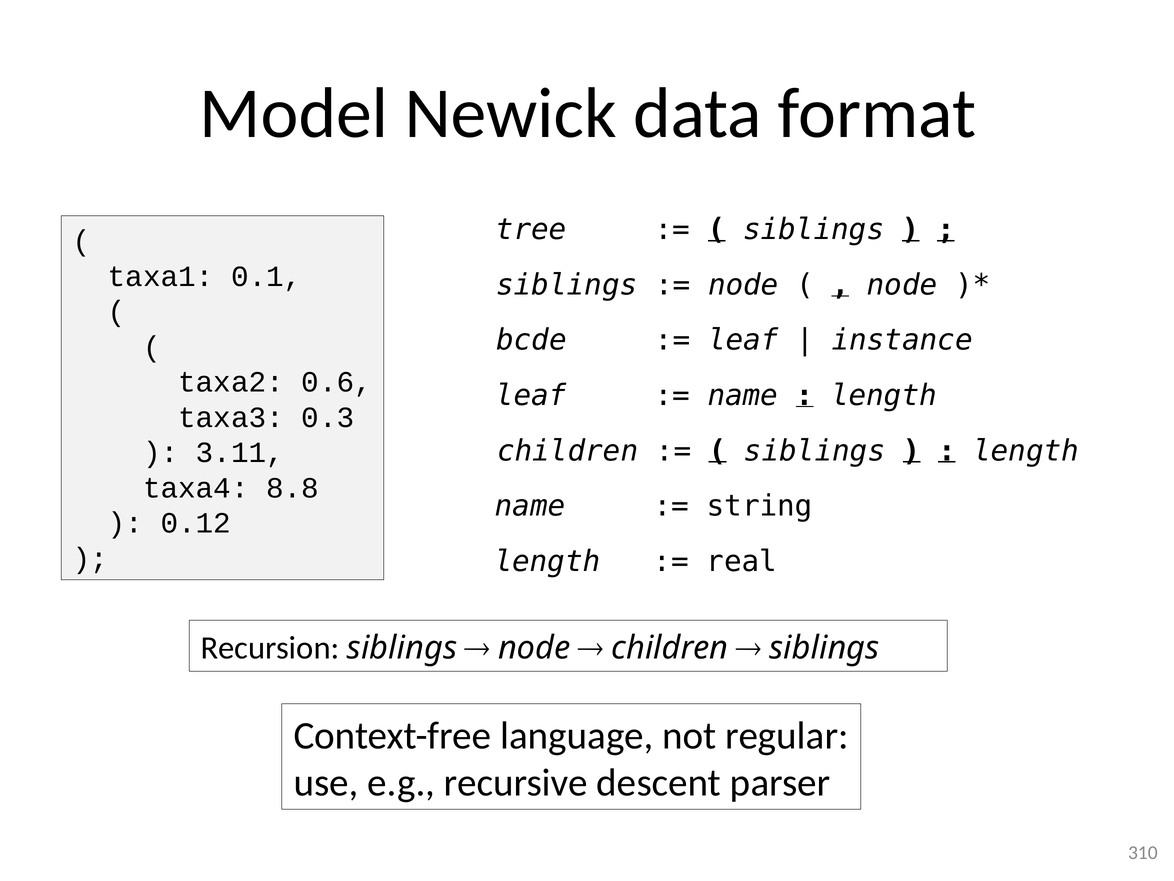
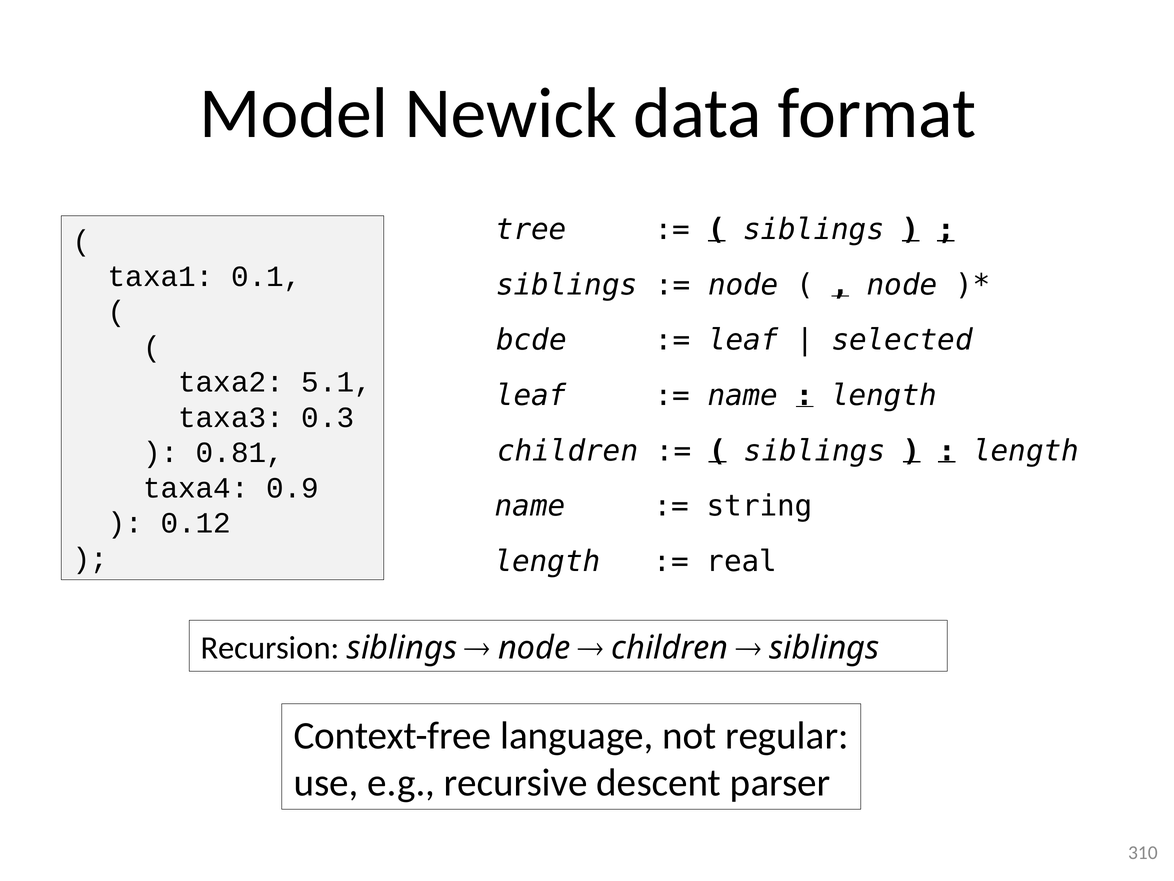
instance: instance -> selected (902, 340)
0.6: 0.6 -> 5.1 (337, 382)
3.11: 3.11 -> 0.81 (240, 452)
8.8: 8.8 -> 0.9 (293, 488)
